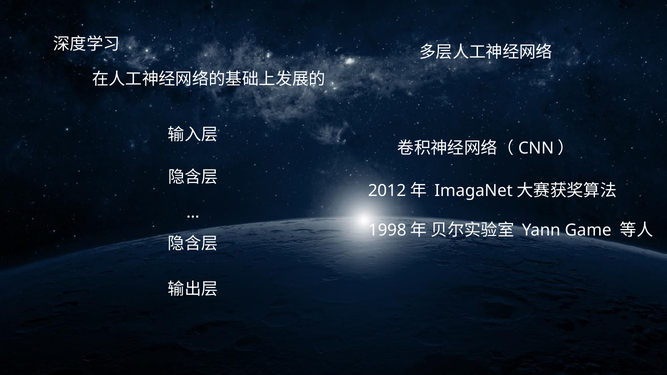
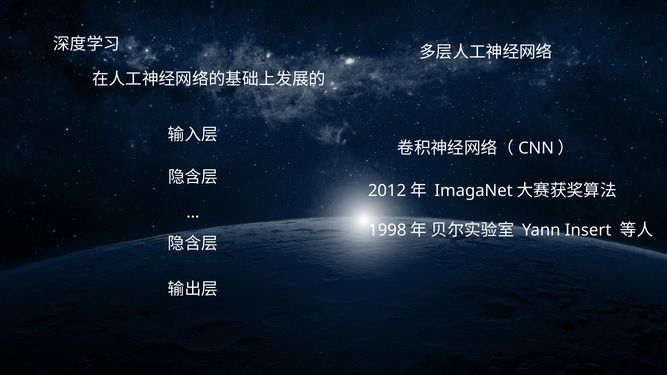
Game: Game -> Insert (588, 230)
